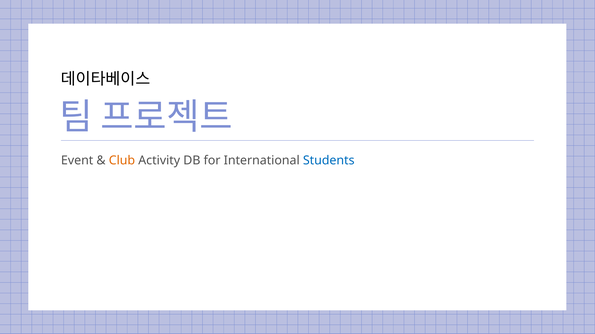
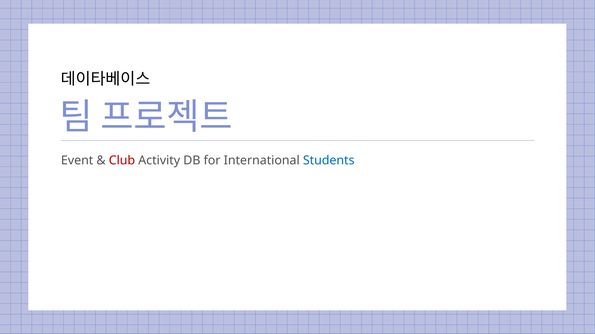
Club colour: orange -> red (122, 161)
